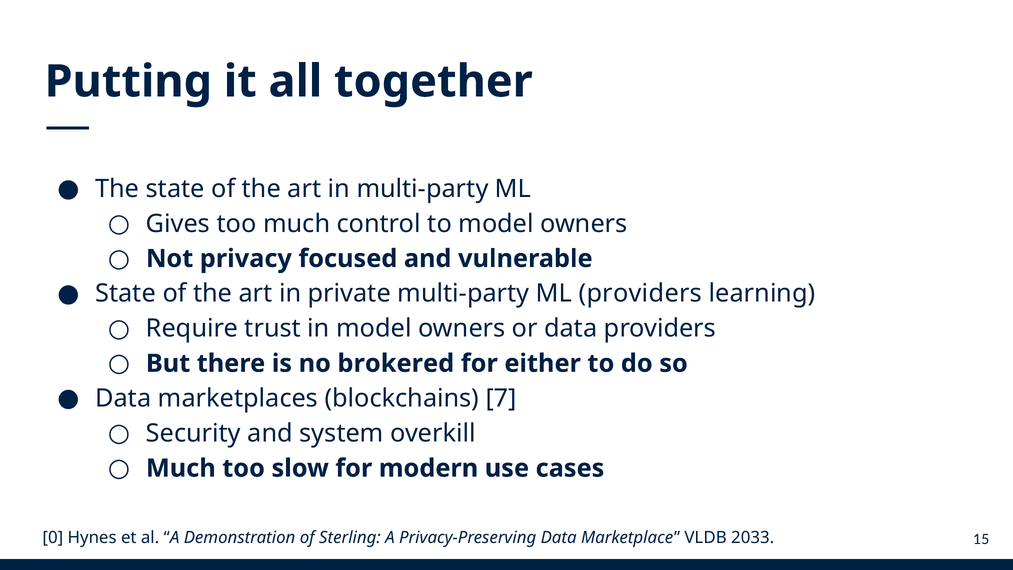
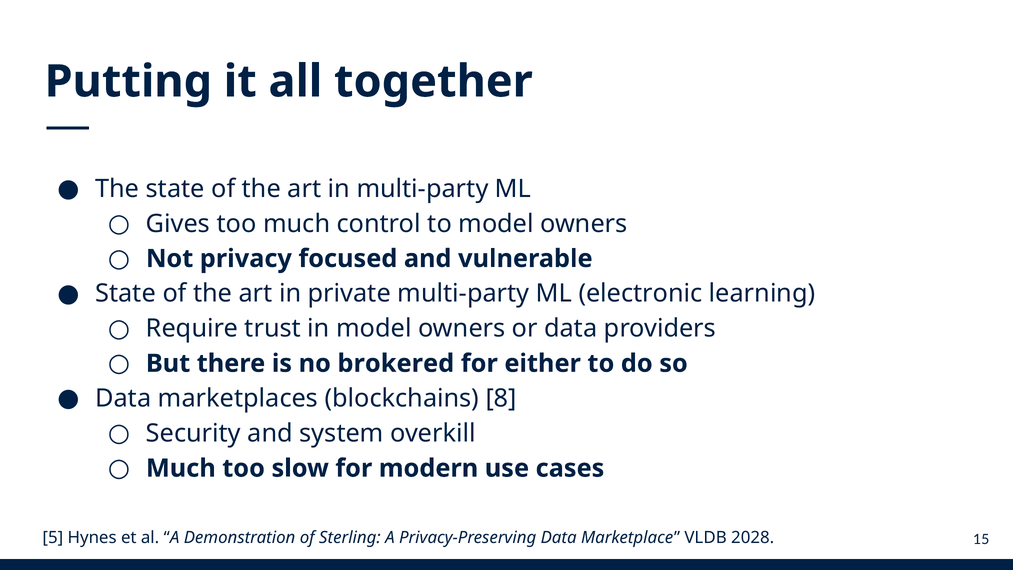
ML providers: providers -> electronic (641, 294)
7: 7 -> 8 (501, 398)
0: 0 -> 5 (53, 537)
2033: 2033 -> 2028 (753, 537)
